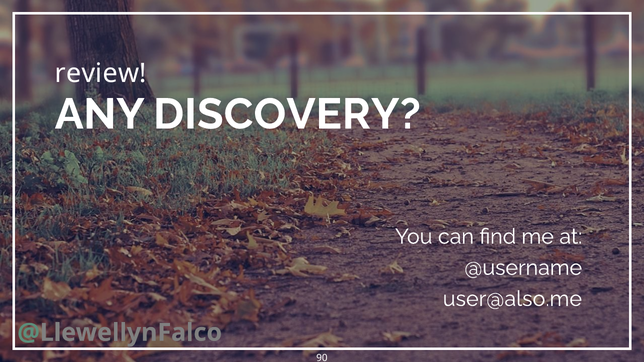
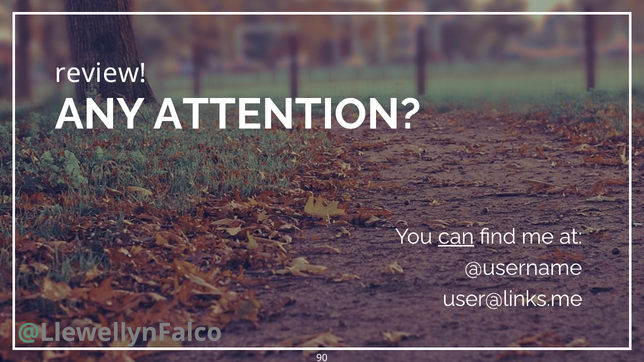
DISCOVERY: DISCOVERY -> ATTENTION (287, 114)
can underline: none -> present (456, 237)
user@also.me: user@also.me -> user@links.me (513, 299)
